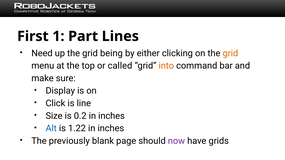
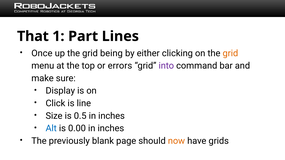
First: First -> That (33, 36)
Need: Need -> Once (42, 53)
called: called -> errors (120, 66)
into colour: orange -> purple (166, 66)
0.2: 0.2 -> 0.5 (80, 116)
1.22: 1.22 -> 0.00 (77, 129)
now colour: purple -> orange (176, 141)
